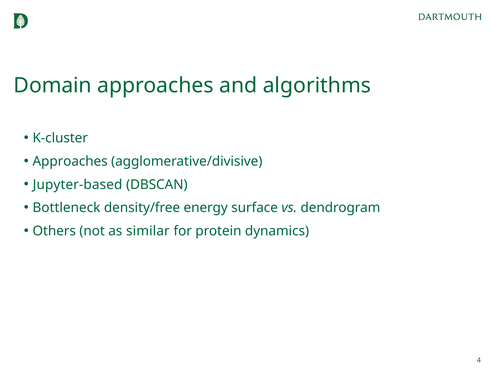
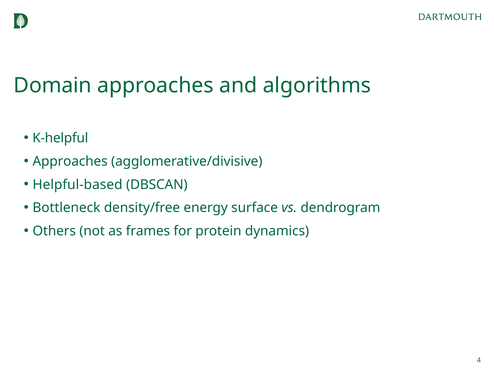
K-cluster: K-cluster -> K-helpful (60, 138)
Jupyter-based: Jupyter-based -> Helpful-based (78, 184)
similar: similar -> frames (148, 231)
